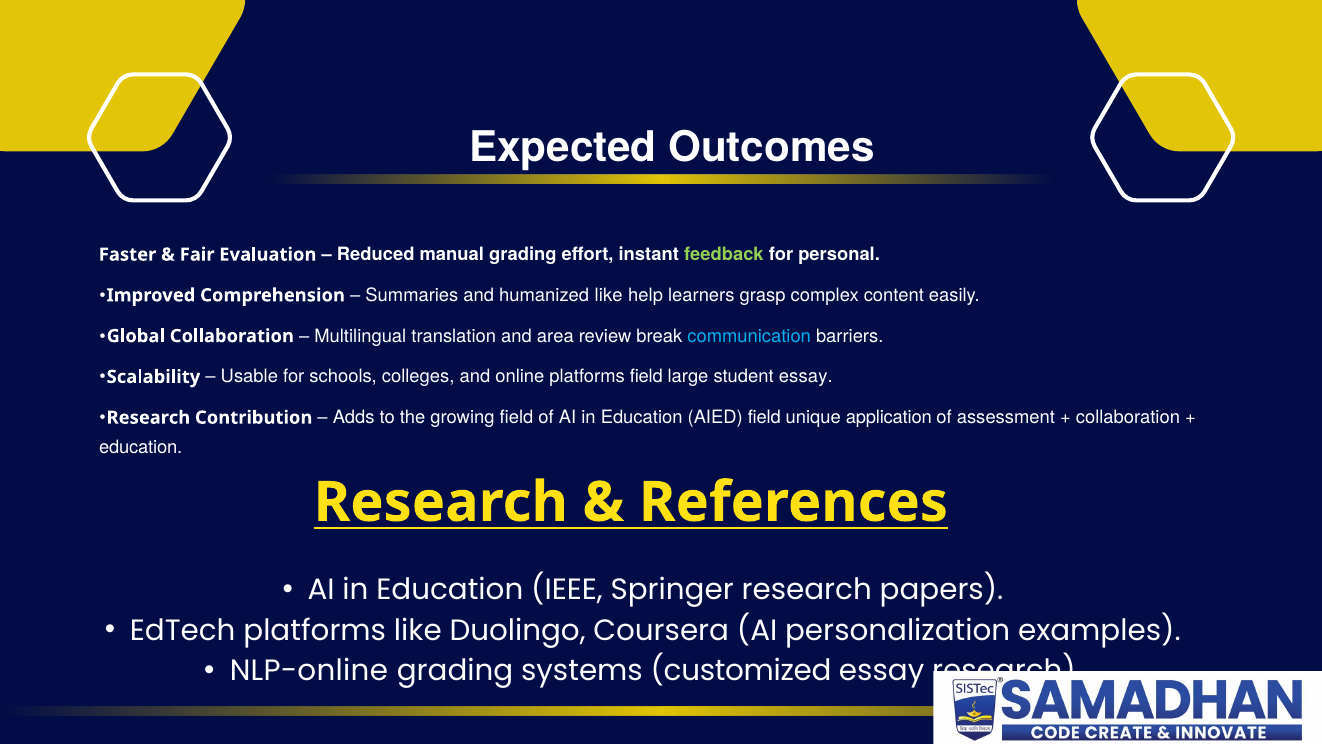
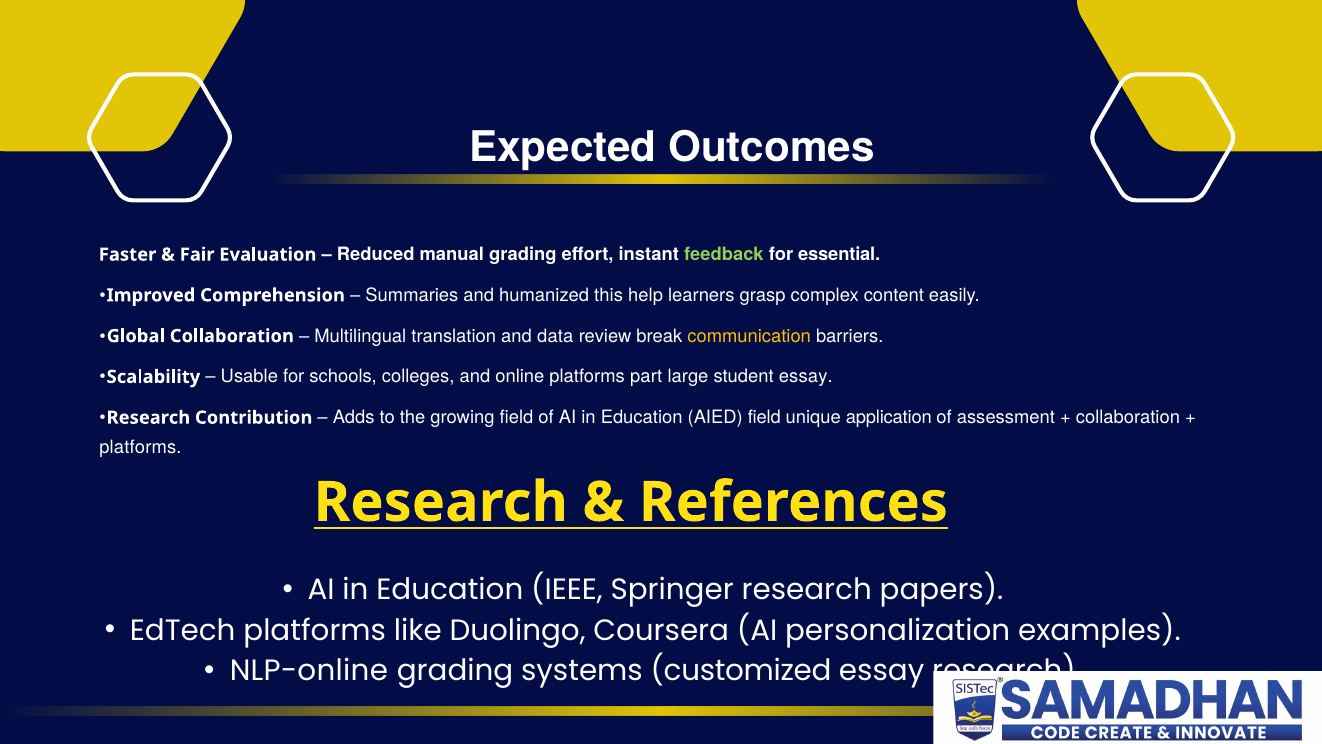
personal: personal -> essential (839, 254)
humanized like: like -> this (609, 295)
area: area -> data (555, 336)
communication colour: light blue -> yellow (749, 336)
platforms field: field -> part (646, 377)
education: education -> platforms (140, 447)
